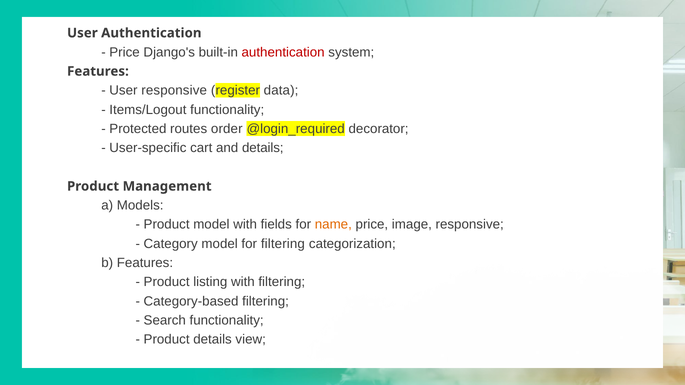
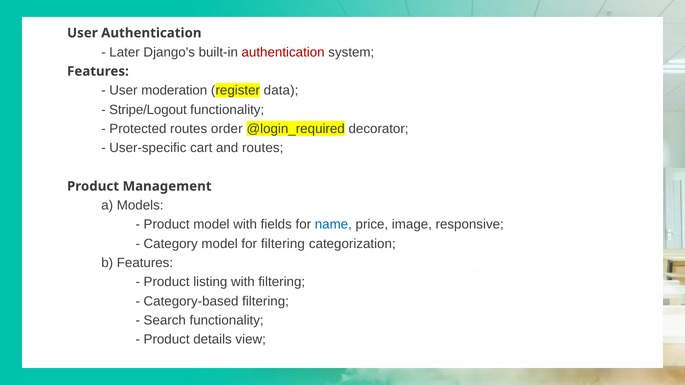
Price: Price -> Later (125, 52)
User responsive: responsive -> moderation (174, 91)
Items/Logout: Items/Logout -> Stripe/Logout (148, 110)
and details: details -> routes (263, 148)
name colour: orange -> blue (333, 225)
